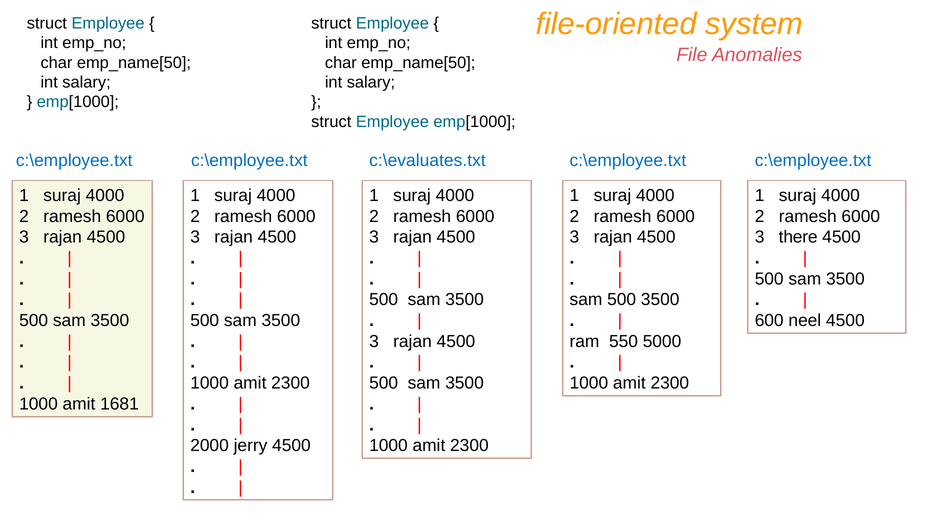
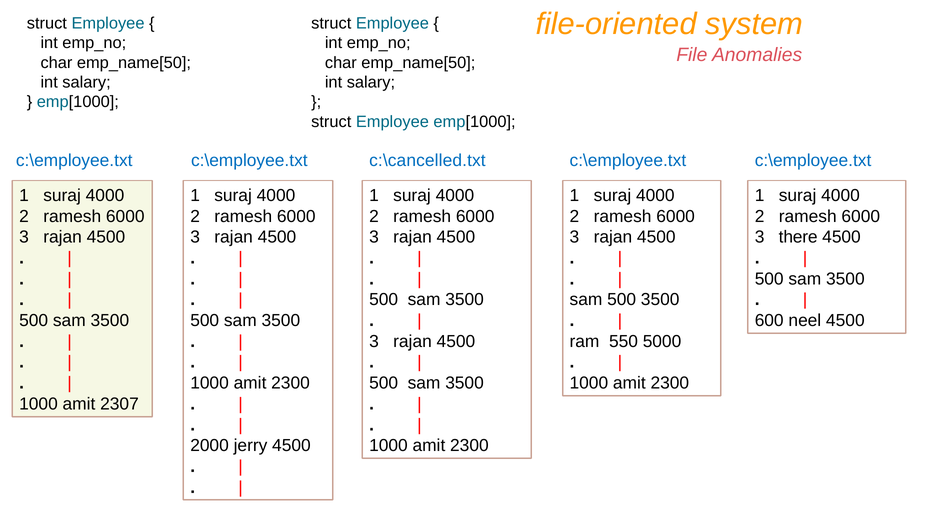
c:\evaluates.txt: c:\evaluates.txt -> c:\cancelled.txt (427, 161)
1681: 1681 -> 2307 (119, 404)
